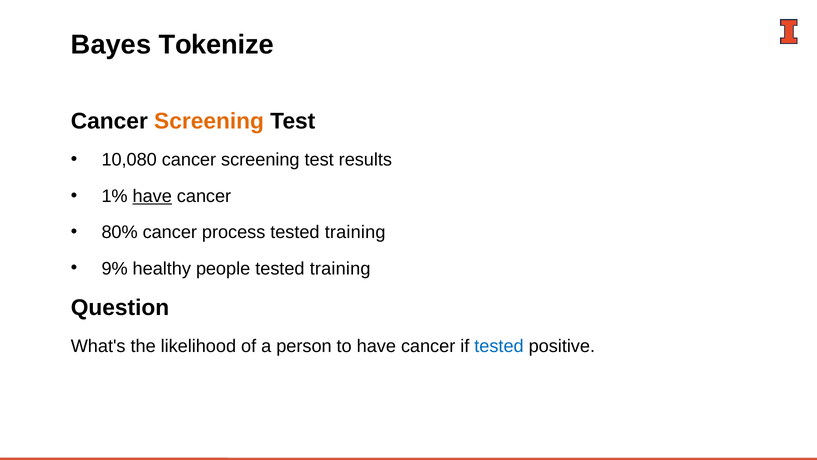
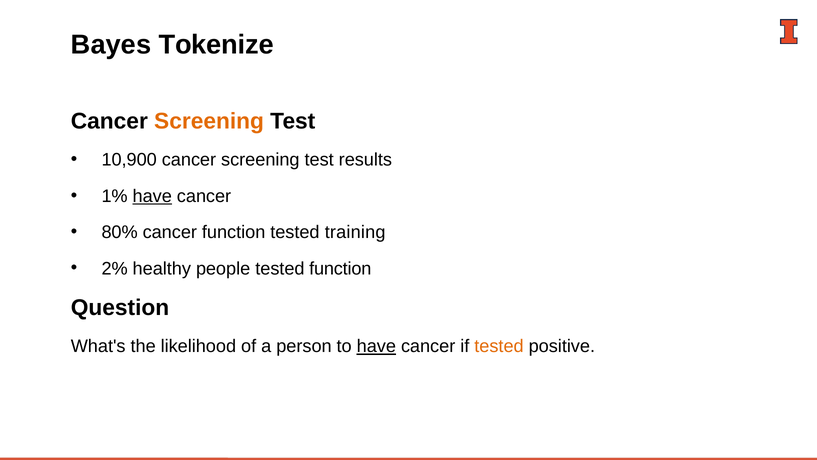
10,080: 10,080 -> 10,900 (129, 160)
cancer process: process -> function (234, 232)
9%: 9% -> 2% (115, 268)
people tested training: training -> function (340, 268)
have underline: none -> present (376, 346)
tested colour: blue -> orange (499, 346)
